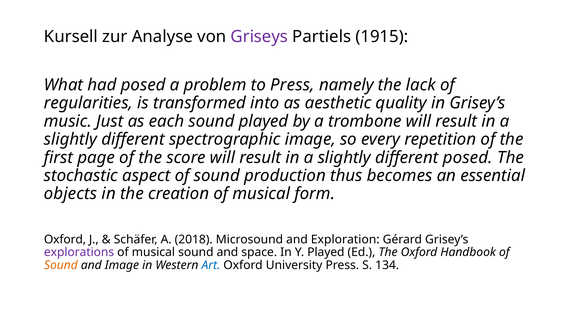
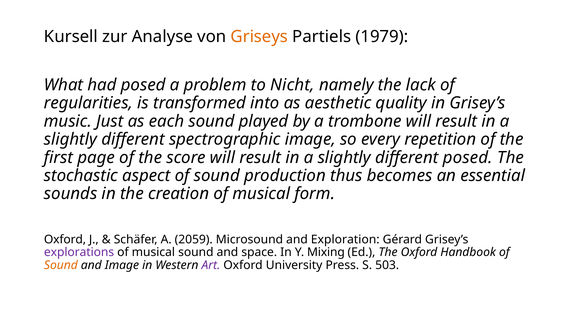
Griseys colour: purple -> orange (259, 37)
1915: 1915 -> 1979 (382, 37)
to Press: Press -> Nicht (292, 85)
objects: objects -> sounds (71, 194)
2018: 2018 -> 2059 (194, 240)
Y Played: Played -> Mixing (326, 253)
Art colour: blue -> purple (211, 266)
134: 134 -> 503 (387, 266)
